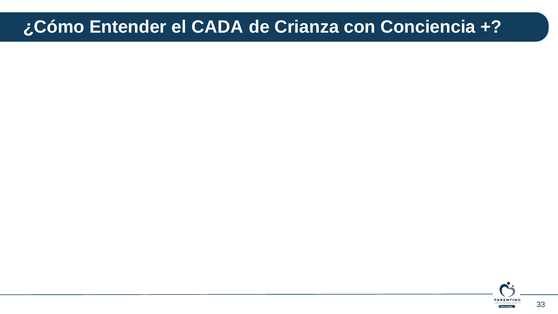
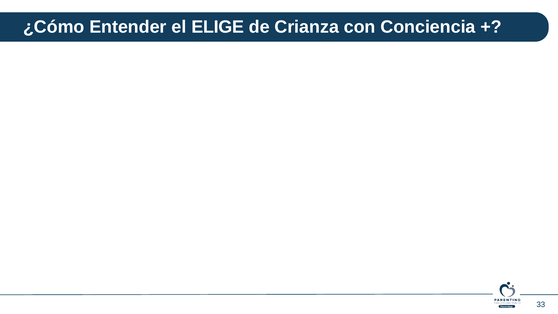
CADA: CADA -> ELIGE (218, 27)
